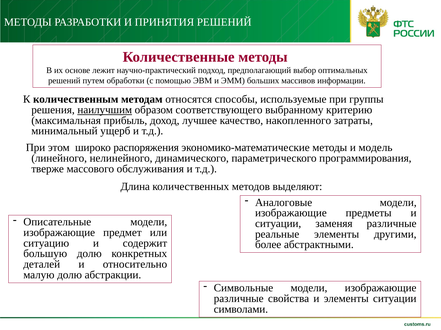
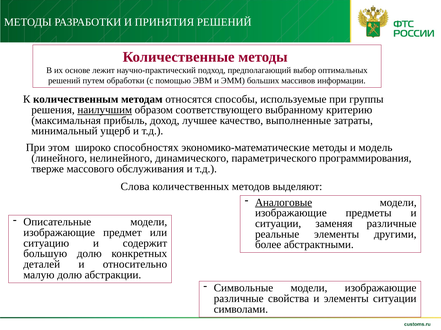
накопленного: накопленного -> выполненные (298, 121)
распоряжения: распоряжения -> способностях (146, 148)
Длина: Длина -> Слова (135, 187)
Аналоговые underline: none -> present (284, 203)
